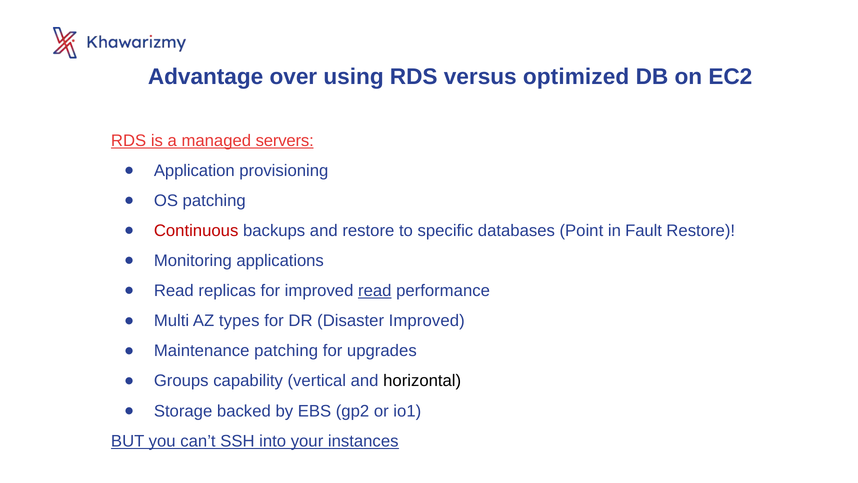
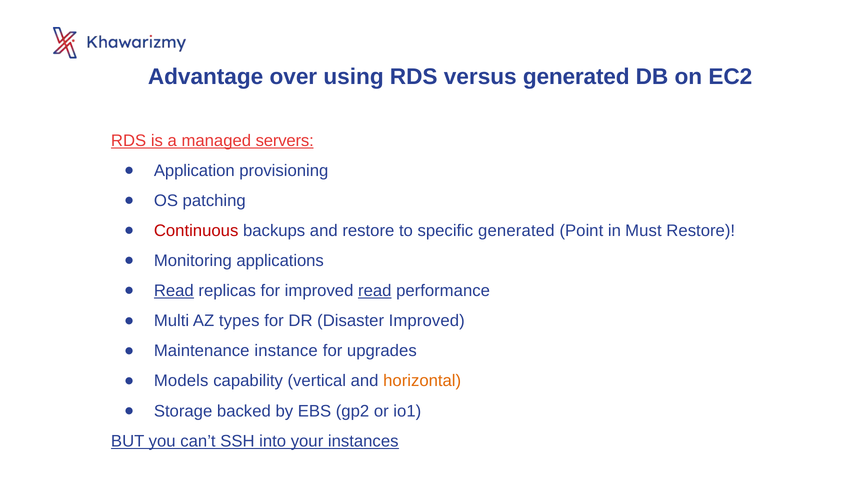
versus optimized: optimized -> generated (576, 77)
specific databases: databases -> generated (516, 231)
Fault: Fault -> Must (643, 231)
Read underline: none -> present (174, 291)
Maintenance patching: patching -> instance (286, 351)
Groups: Groups -> Models (181, 381)
horizontal colour: black -> orange (422, 381)
